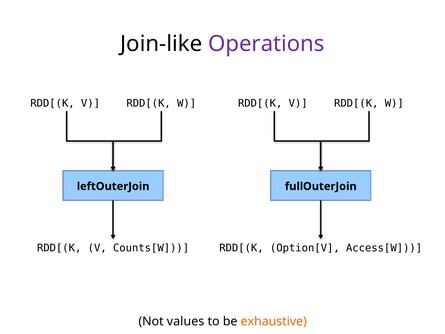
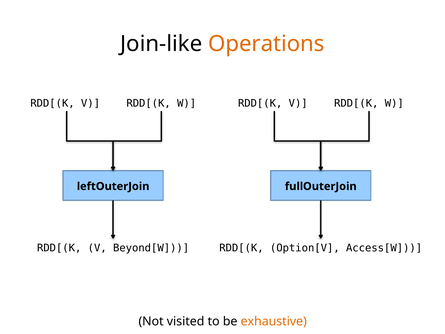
Operations colour: purple -> orange (266, 44)
Counts[W: Counts[W -> Beyond[W (151, 248)
values: values -> visited (186, 321)
